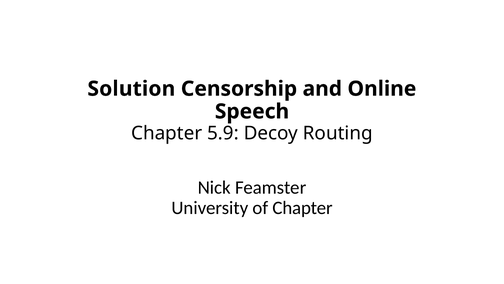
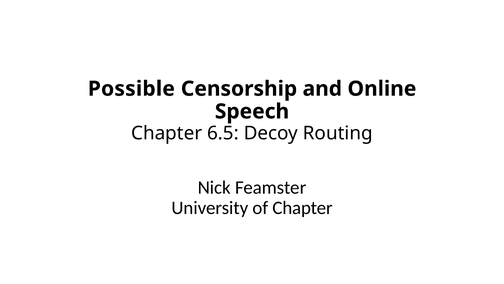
Solution: Solution -> Possible (131, 89)
5.9: 5.9 -> 6.5 (223, 133)
